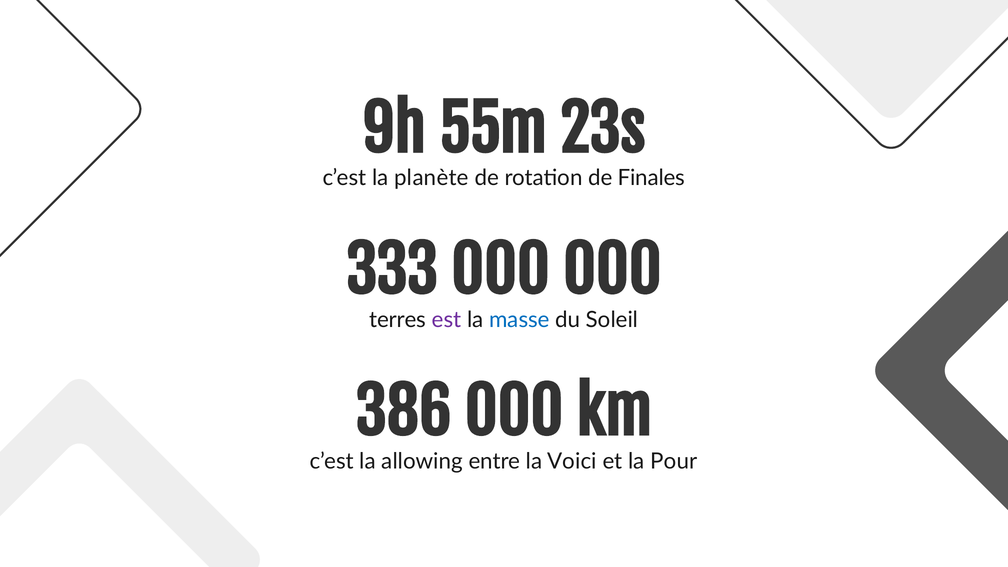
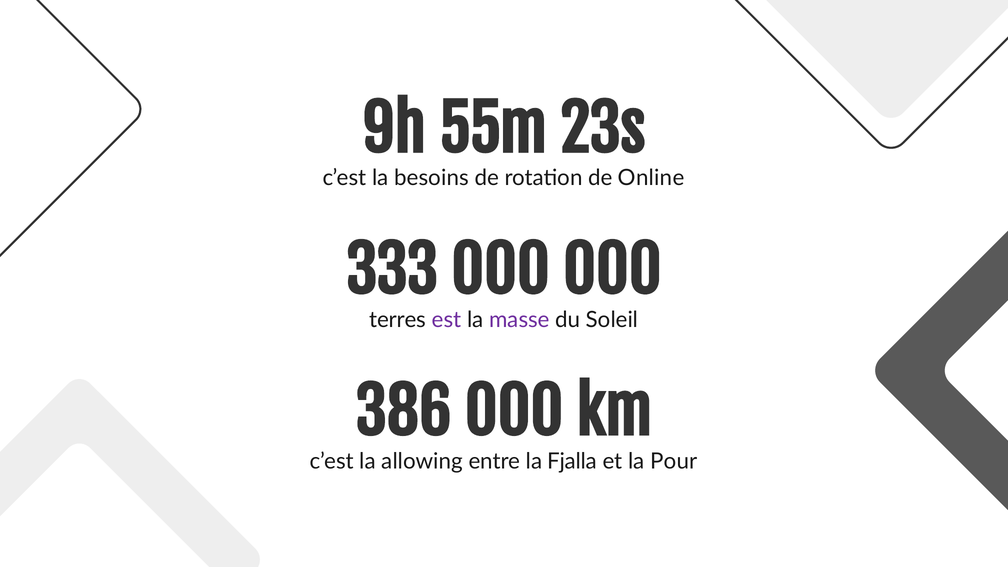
planète: planète -> besoins (432, 178)
Finales: Finales -> Online (651, 178)
masse colour: blue -> purple (519, 320)
Voici: Voici -> Fjalla (572, 462)
